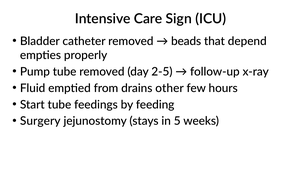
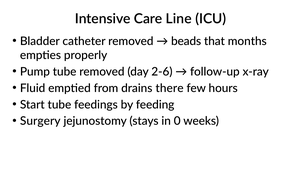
Sign: Sign -> Line (179, 19)
depend: depend -> months (247, 41)
2-5: 2-5 -> 2-6 (162, 72)
other: other -> there (170, 88)
5: 5 -> 0 (177, 121)
